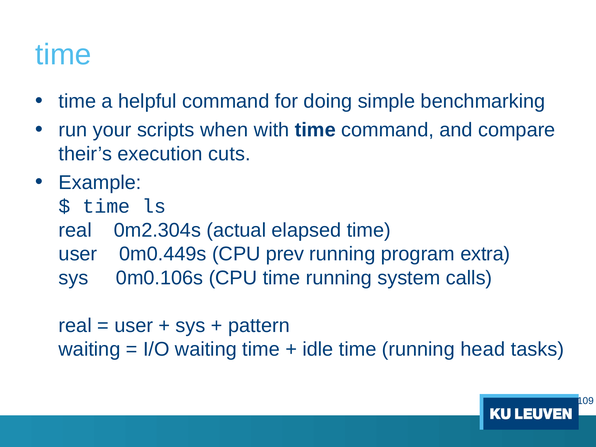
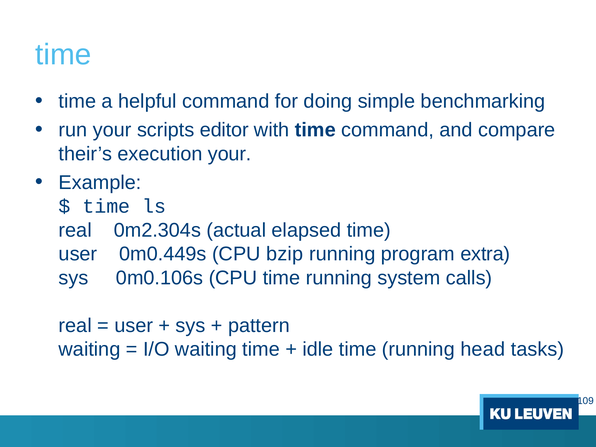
when: when -> editor (224, 130)
execution cuts: cuts -> your (230, 154)
prev: prev -> bzip (285, 254)
